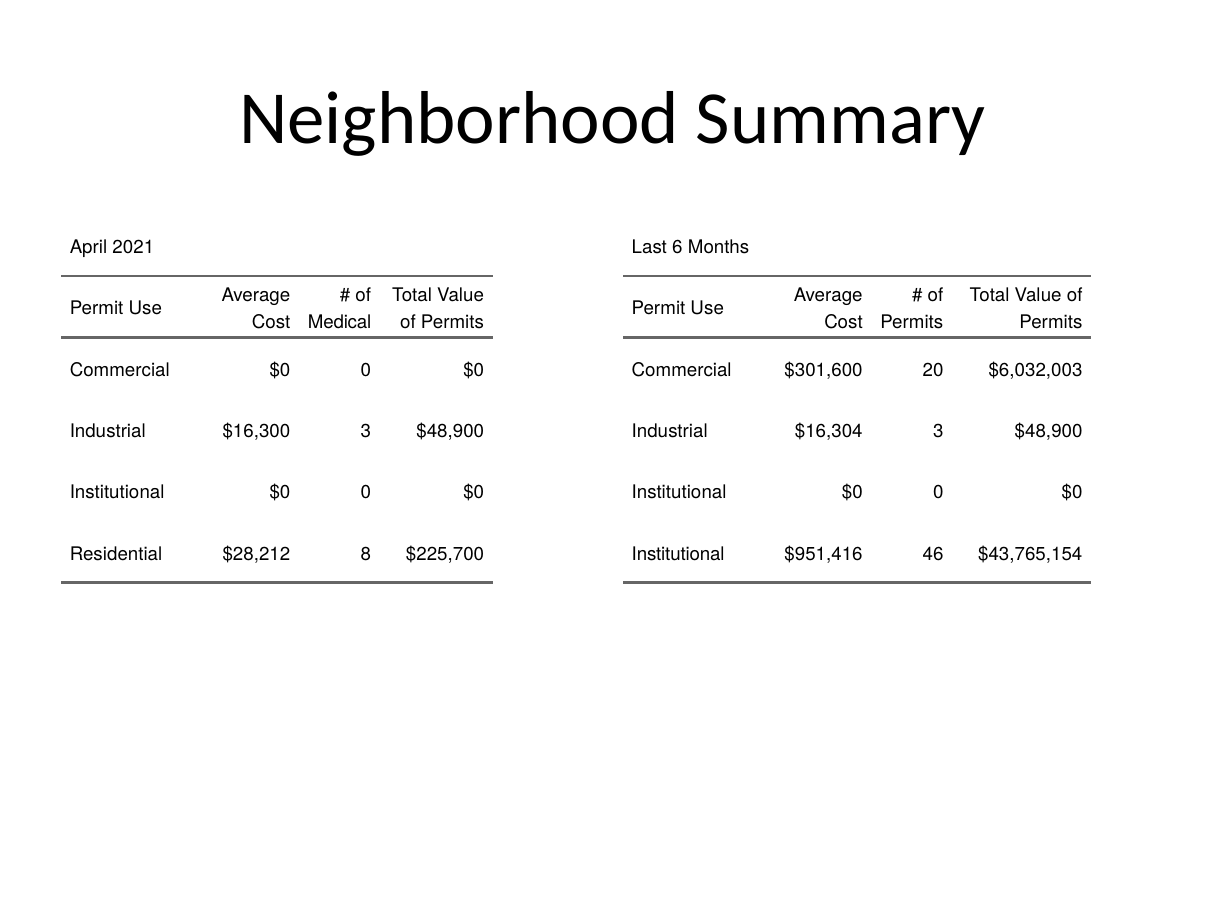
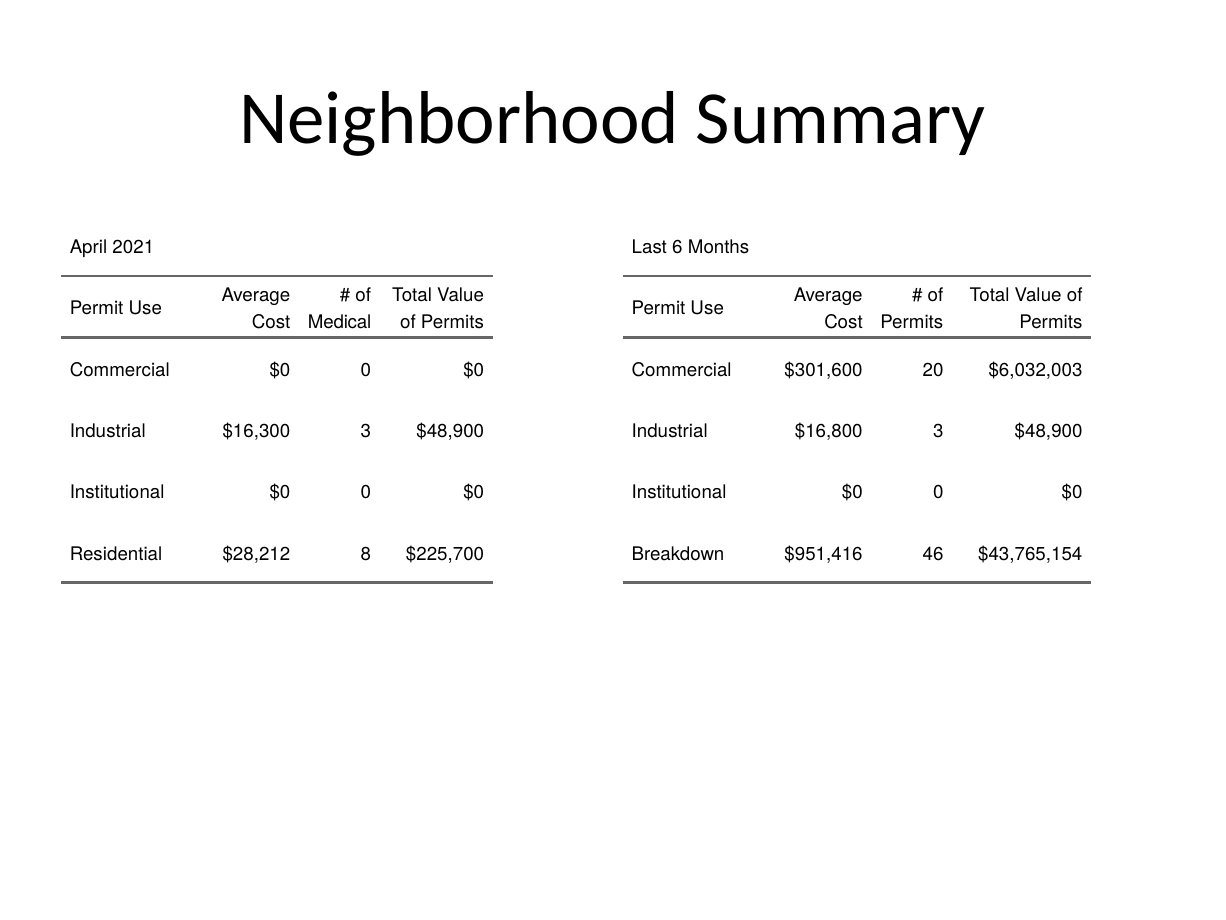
$16,304: $16,304 -> $16,800 (829, 431)
Institutional: Institutional -> Breakdown (678, 554)
